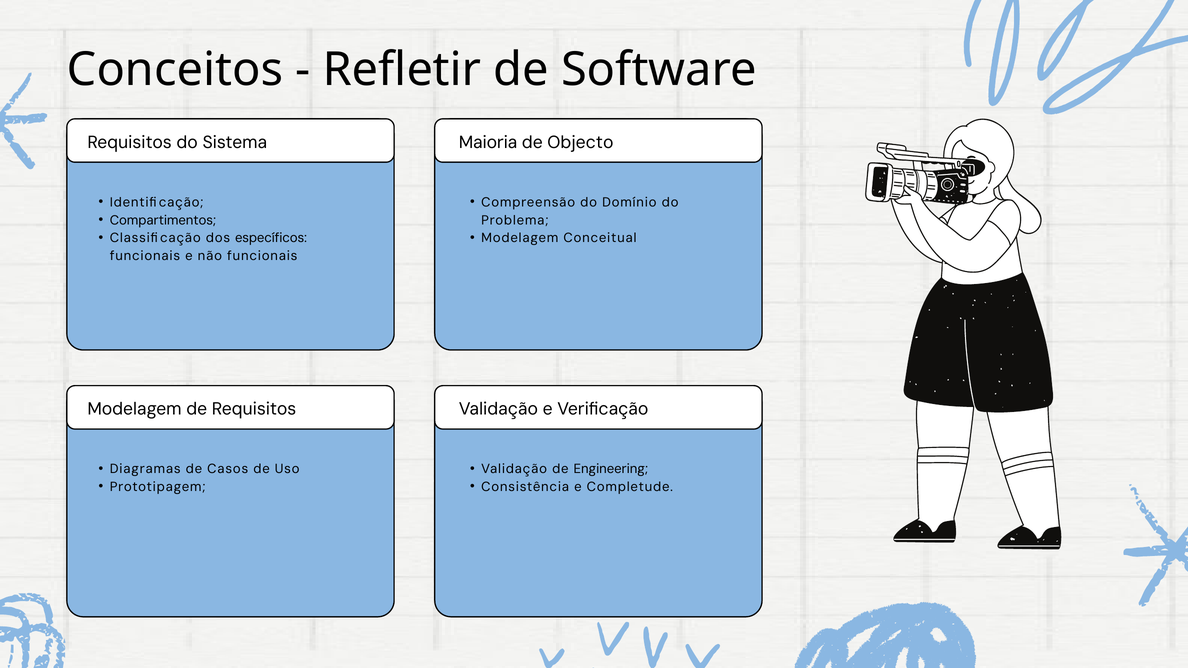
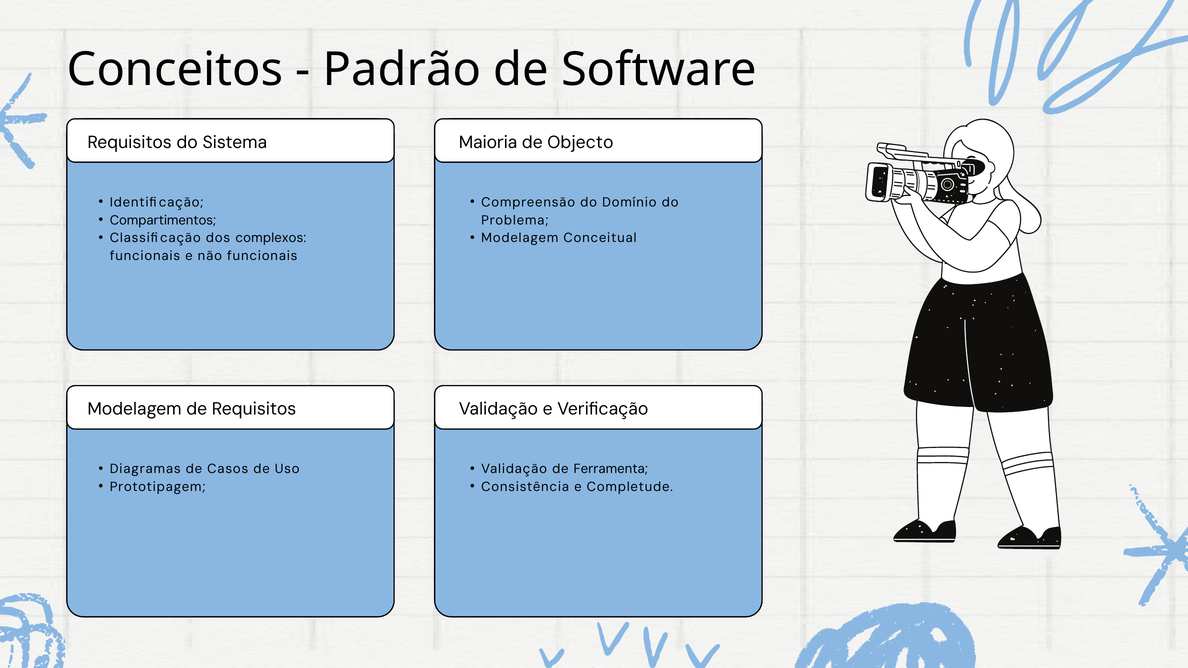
Refletir: Refletir -> Padrão (402, 70)
específicos: específicos -> complexos (271, 238)
Engineering: Engineering -> Ferramenta (611, 469)
